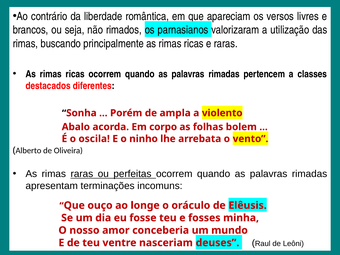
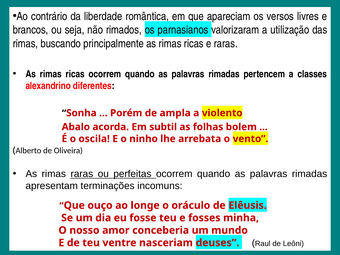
destacados: destacados -> alexandrino (48, 86)
corpo: corpo -> subtil (163, 127)
